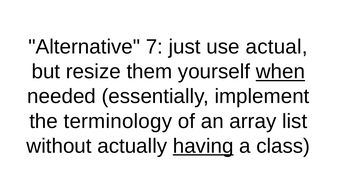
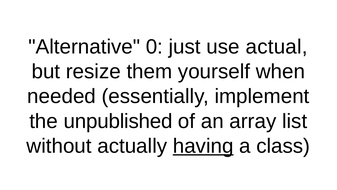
7: 7 -> 0 (154, 47)
when underline: present -> none (280, 72)
terminology: terminology -> unpublished (118, 121)
